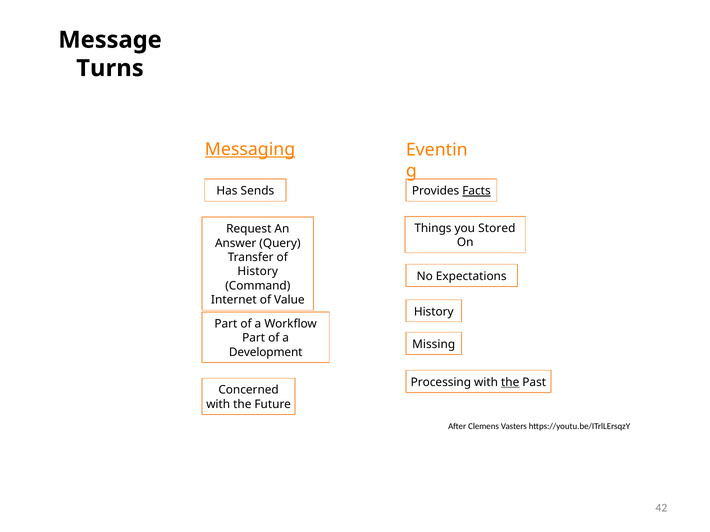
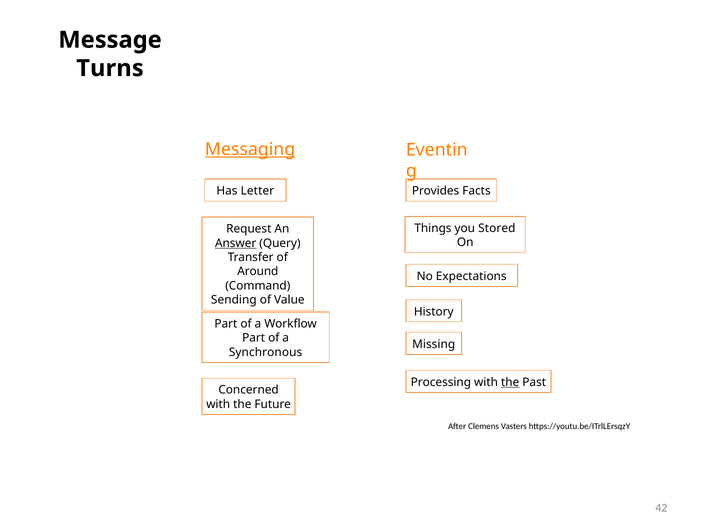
Sends: Sends -> Letter (257, 191)
Facts underline: present -> none (476, 191)
Answer underline: none -> present (236, 243)
History: History -> Around (258, 272)
Internet: Internet -> Sending (234, 300)
Development: Development -> Synchronous (266, 353)
